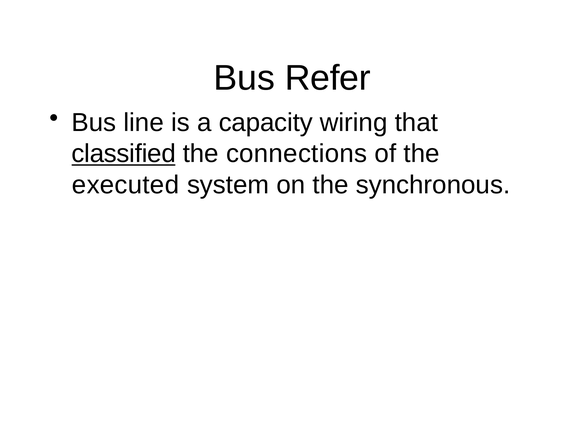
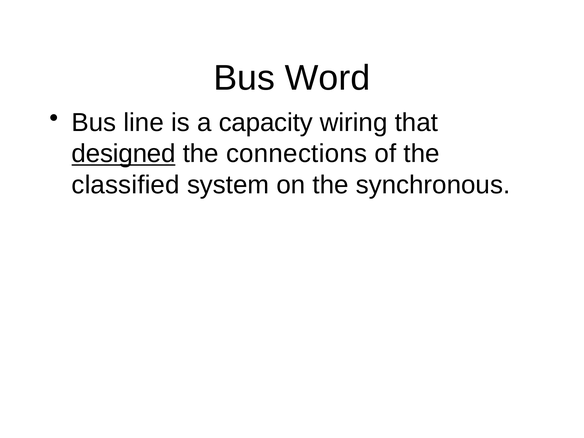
Refer: Refer -> Word (328, 78)
classified: classified -> designed (124, 154)
executed: executed -> classified (126, 185)
